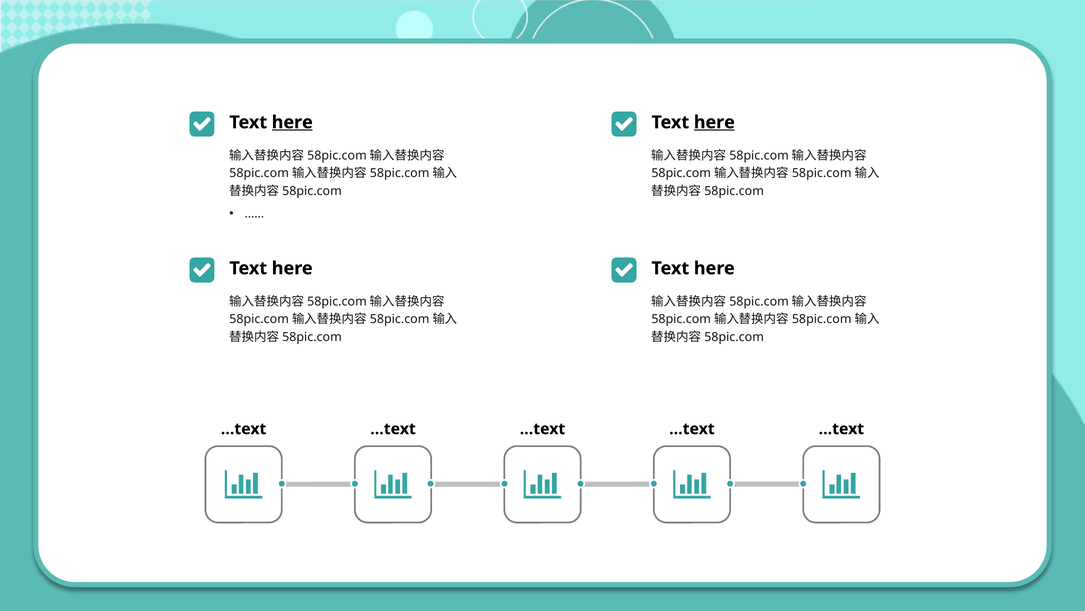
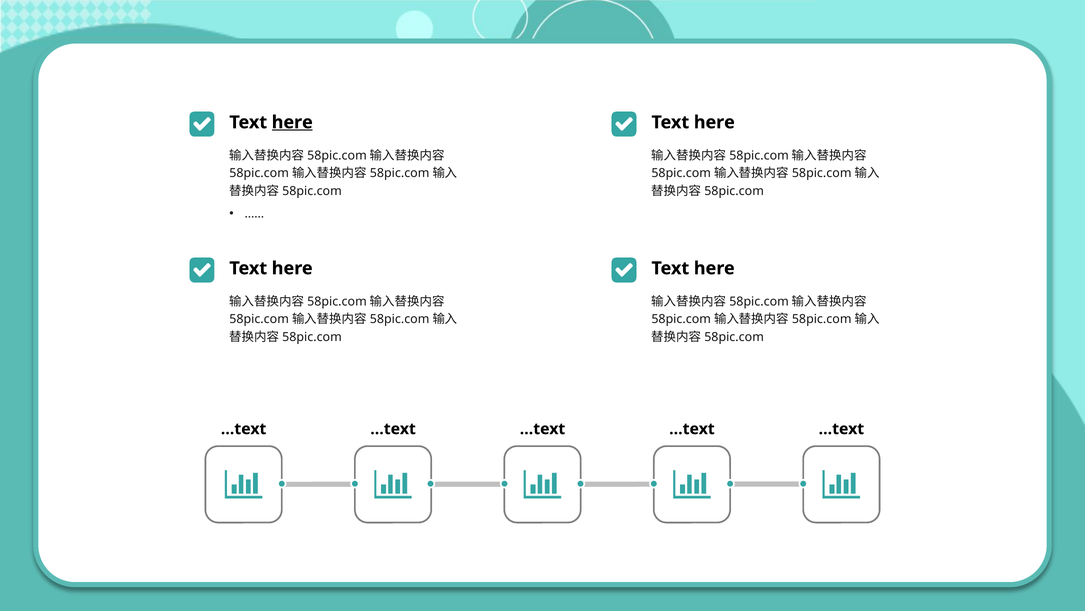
here underline: present -> none (714, 122)
